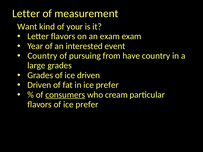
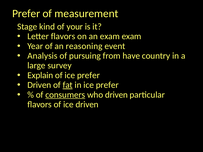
Letter: Letter -> Prefer (26, 14)
Want: Want -> Stage (27, 27)
interested: interested -> reasoning (84, 46)
Country: Country -> Analysis (42, 56)
large grades: grades -> survey (60, 66)
Grades: Grades -> Explain (40, 75)
of ice driven: driven -> prefer (88, 75)
fat underline: none -> present (68, 85)
who cream: cream -> driven (116, 95)
of ice prefer: prefer -> driven (87, 105)
